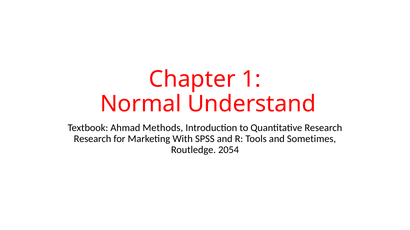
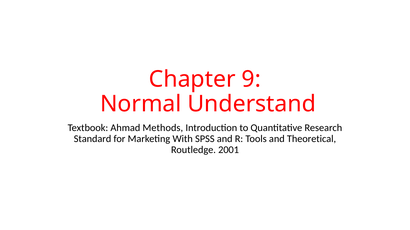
1: 1 -> 9 (251, 79)
Research: Research -> Standard (93, 139)
Sometimes: Sometimes -> Theoretical (312, 139)
2054: 2054 -> 2001 (229, 150)
